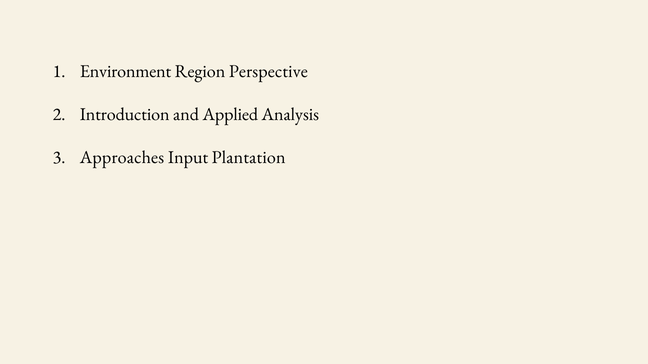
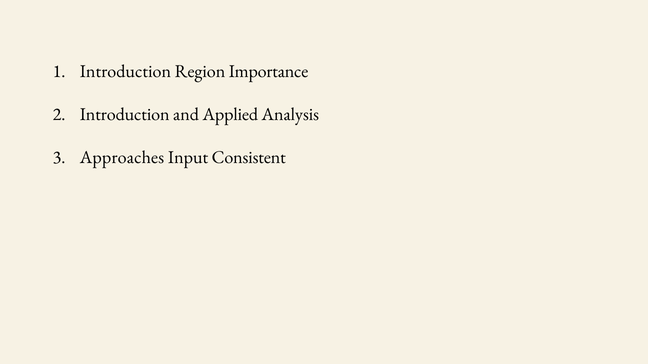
1 Environment: Environment -> Introduction (125, 71)
Perspective: Perspective -> Importance (269, 71)
Plantation: Plantation -> Consistent (249, 158)
